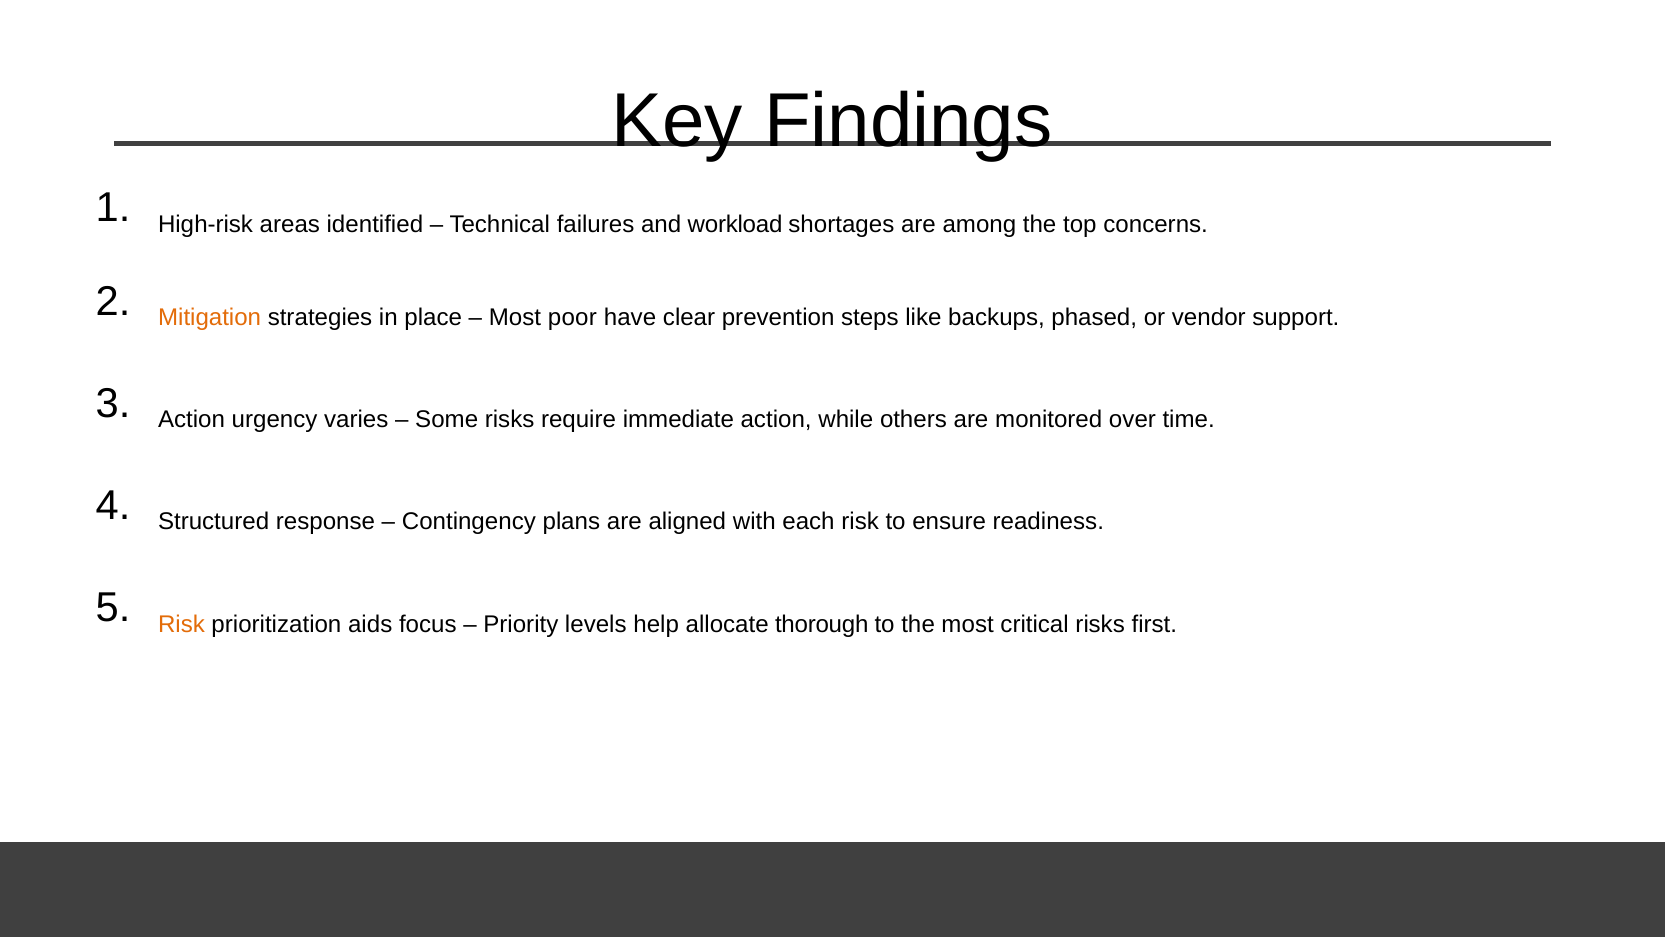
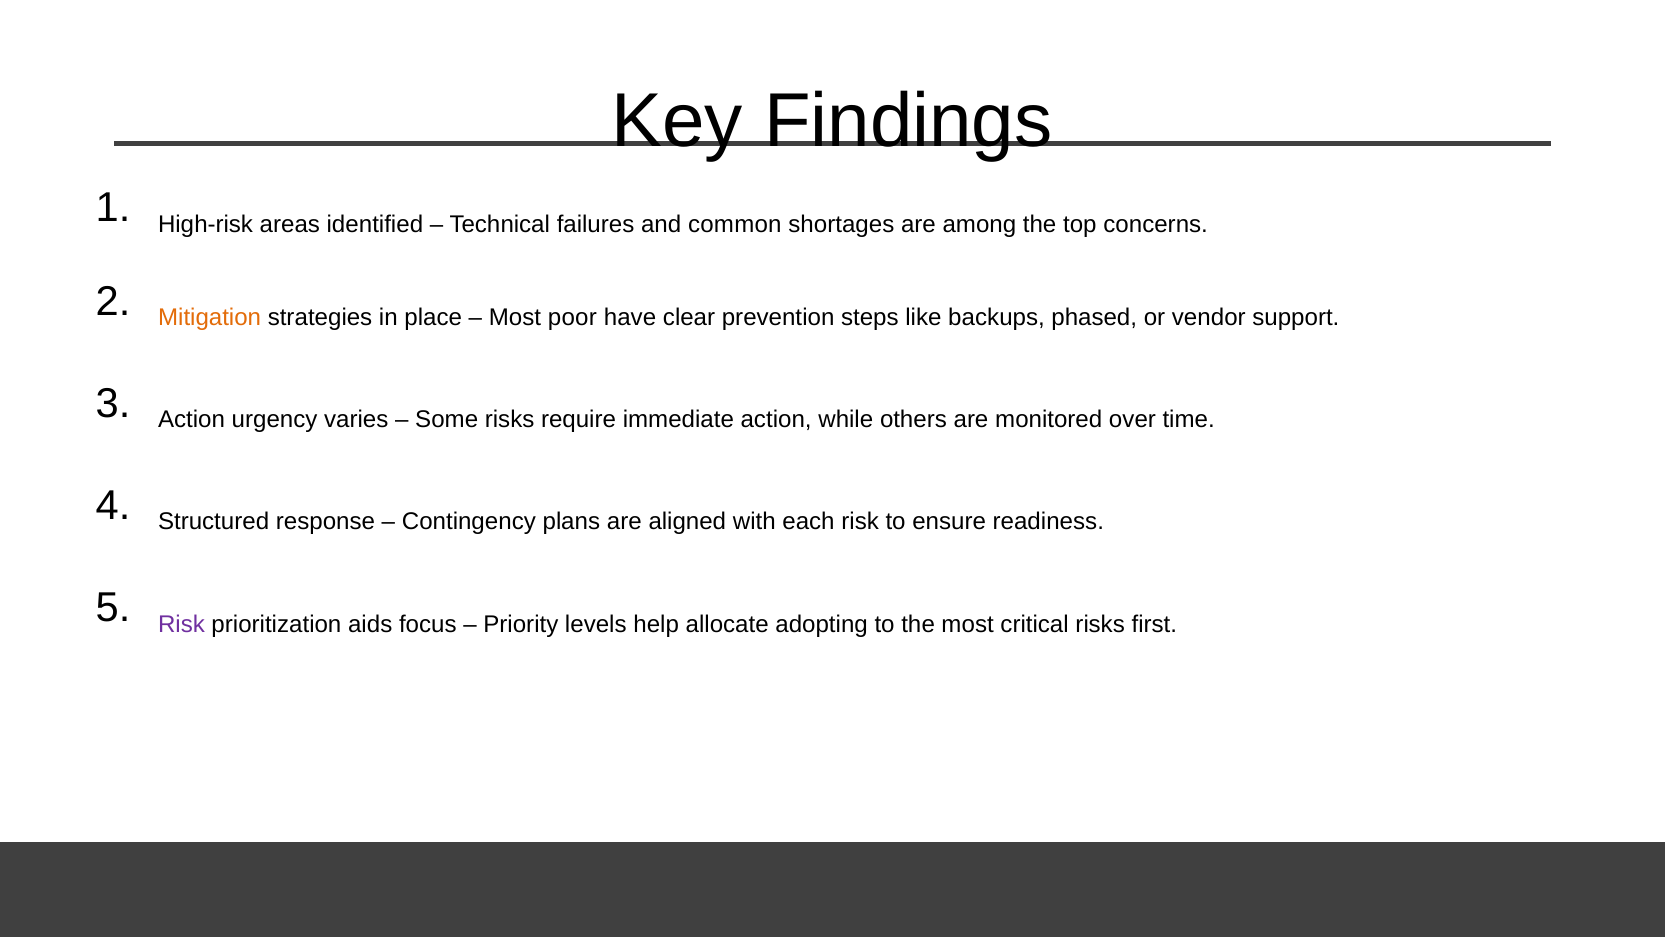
workload: workload -> common (735, 224)
Risk colour: orange -> purple (181, 624)
thorough: thorough -> adopting (822, 624)
